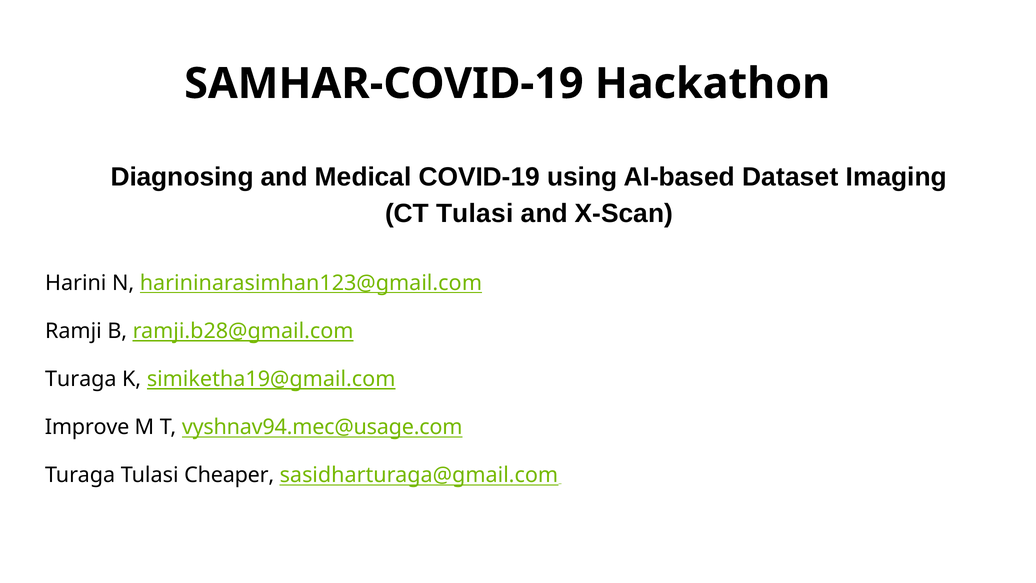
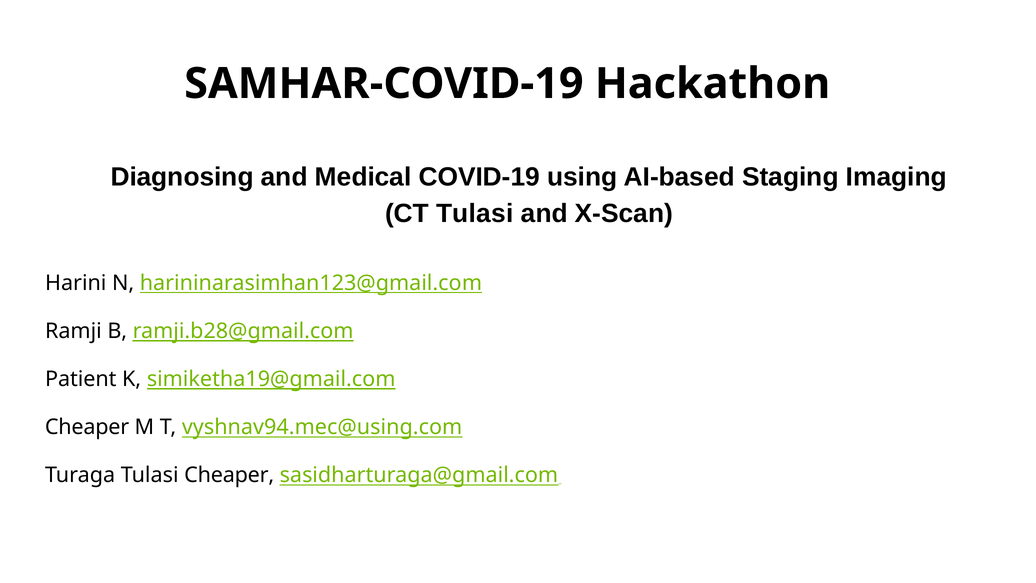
Dataset: Dataset -> Staging (790, 177)
Turaga: Turaga -> Patient (81, 379)
Improve: Improve -> Cheaper (87, 427)
vyshnav94.mec@usage.com: vyshnav94.mec@usage.com -> vyshnav94.mec@using.com (322, 427)
